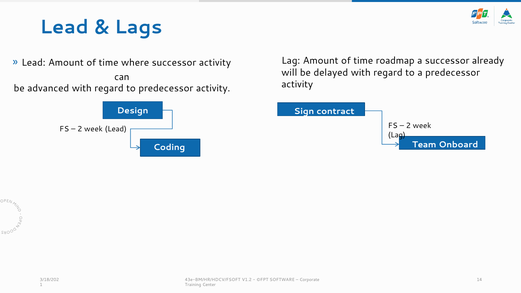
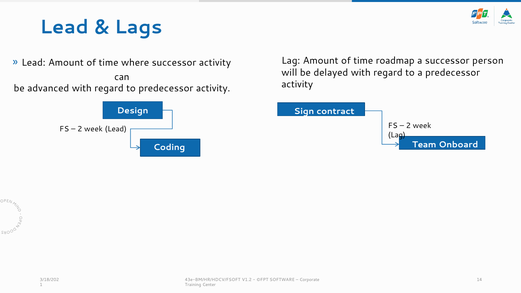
already: already -> person (488, 61)
